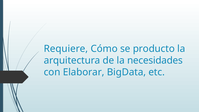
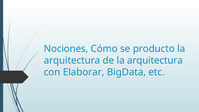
Requiere: Requiere -> Nociones (66, 49)
de la necesidades: necesidades -> arquitectura (155, 60)
